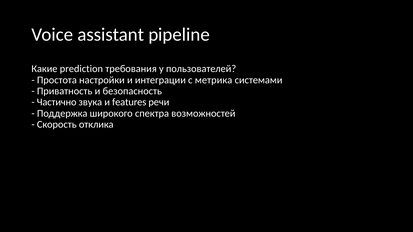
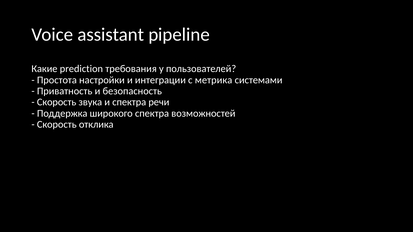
Частично: Частично -> Скорость (57, 102)
и features: features -> спектра (129, 102)
